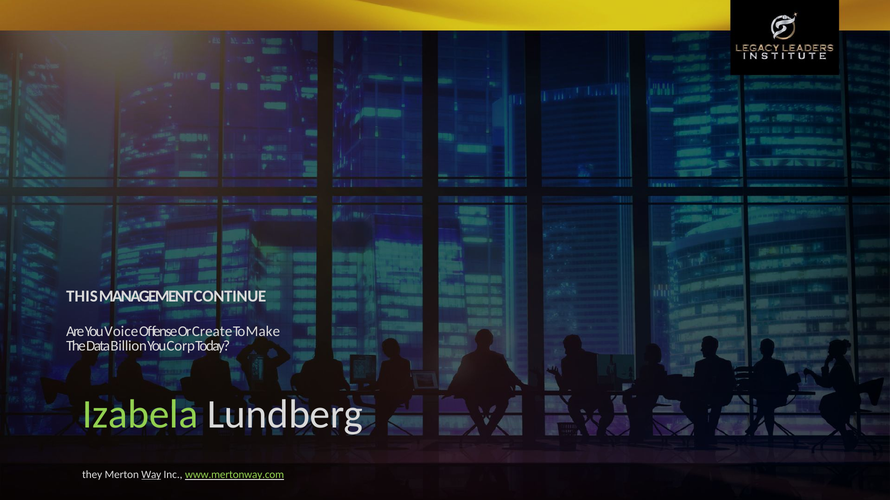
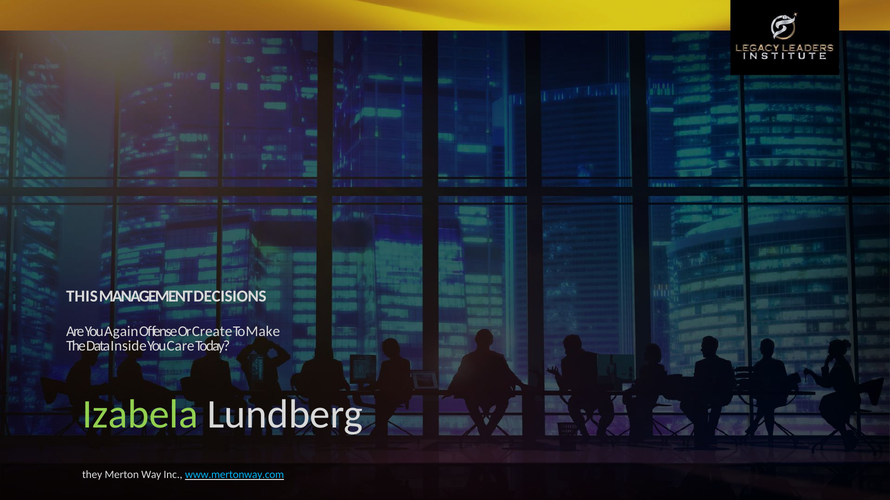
CONTINUE: CONTINUE -> DECISIONS (230, 297)
Voice: Voice -> Again (121, 332)
Billion: Billion -> Inside (129, 346)
Corp: Corp -> Care (181, 346)
Way underline: present -> none (151, 475)
www.mertonway.com colour: light green -> light blue (235, 475)
